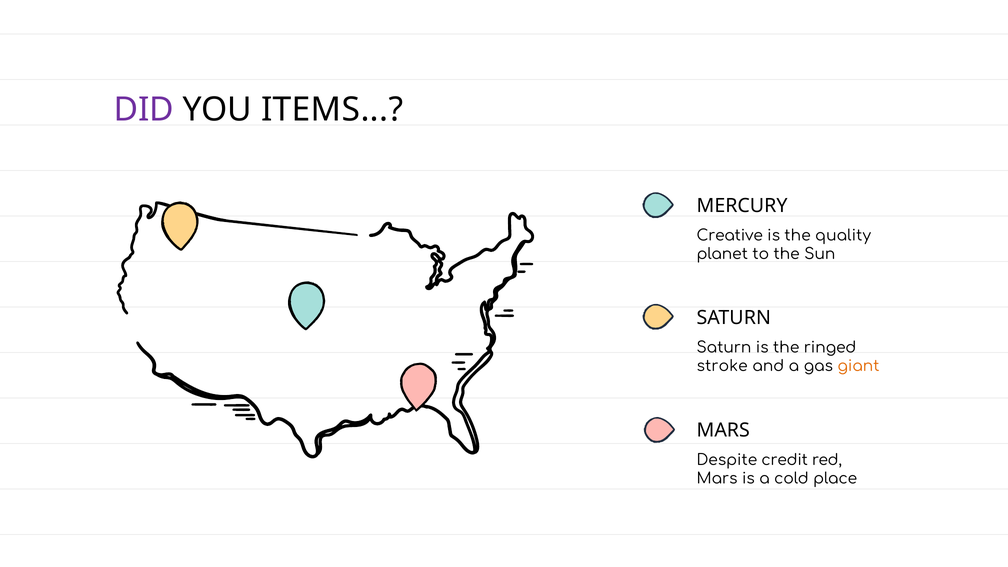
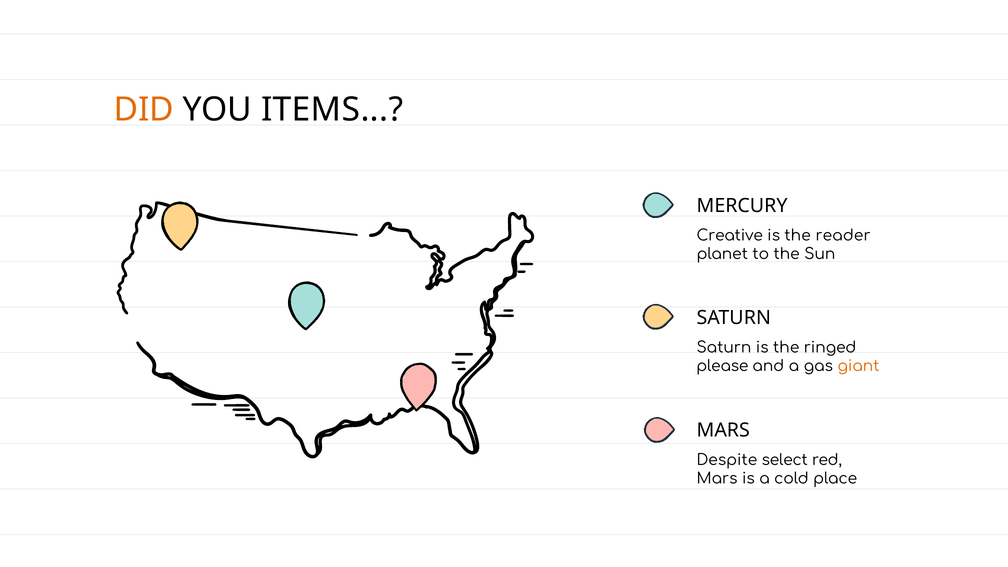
DID colour: purple -> orange (144, 110)
quality: quality -> reader (843, 235)
stroke: stroke -> please (722, 366)
credit: credit -> select (785, 460)
